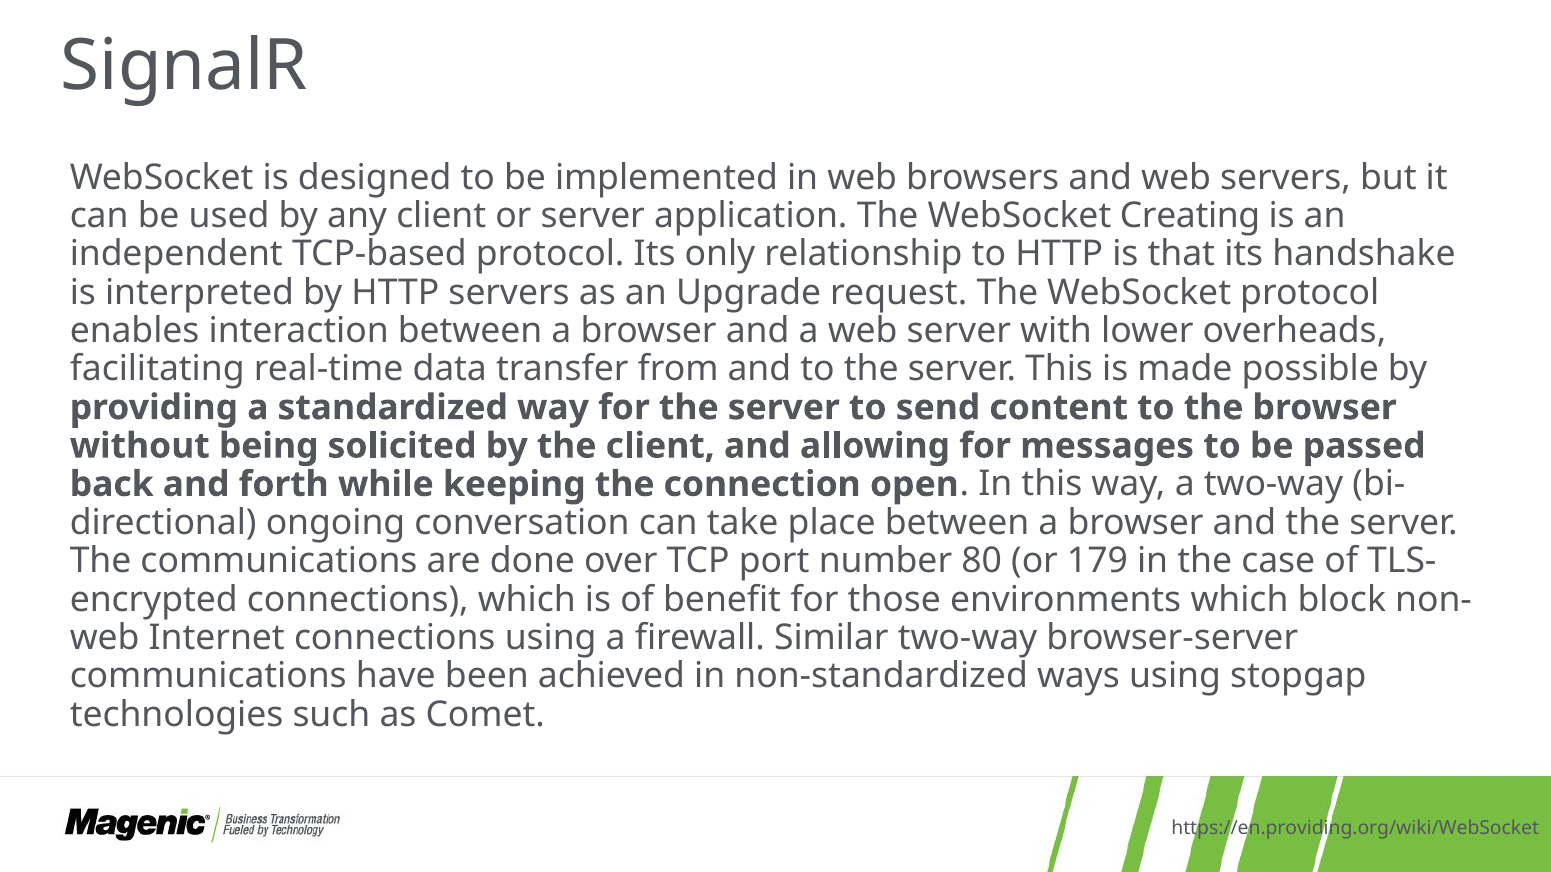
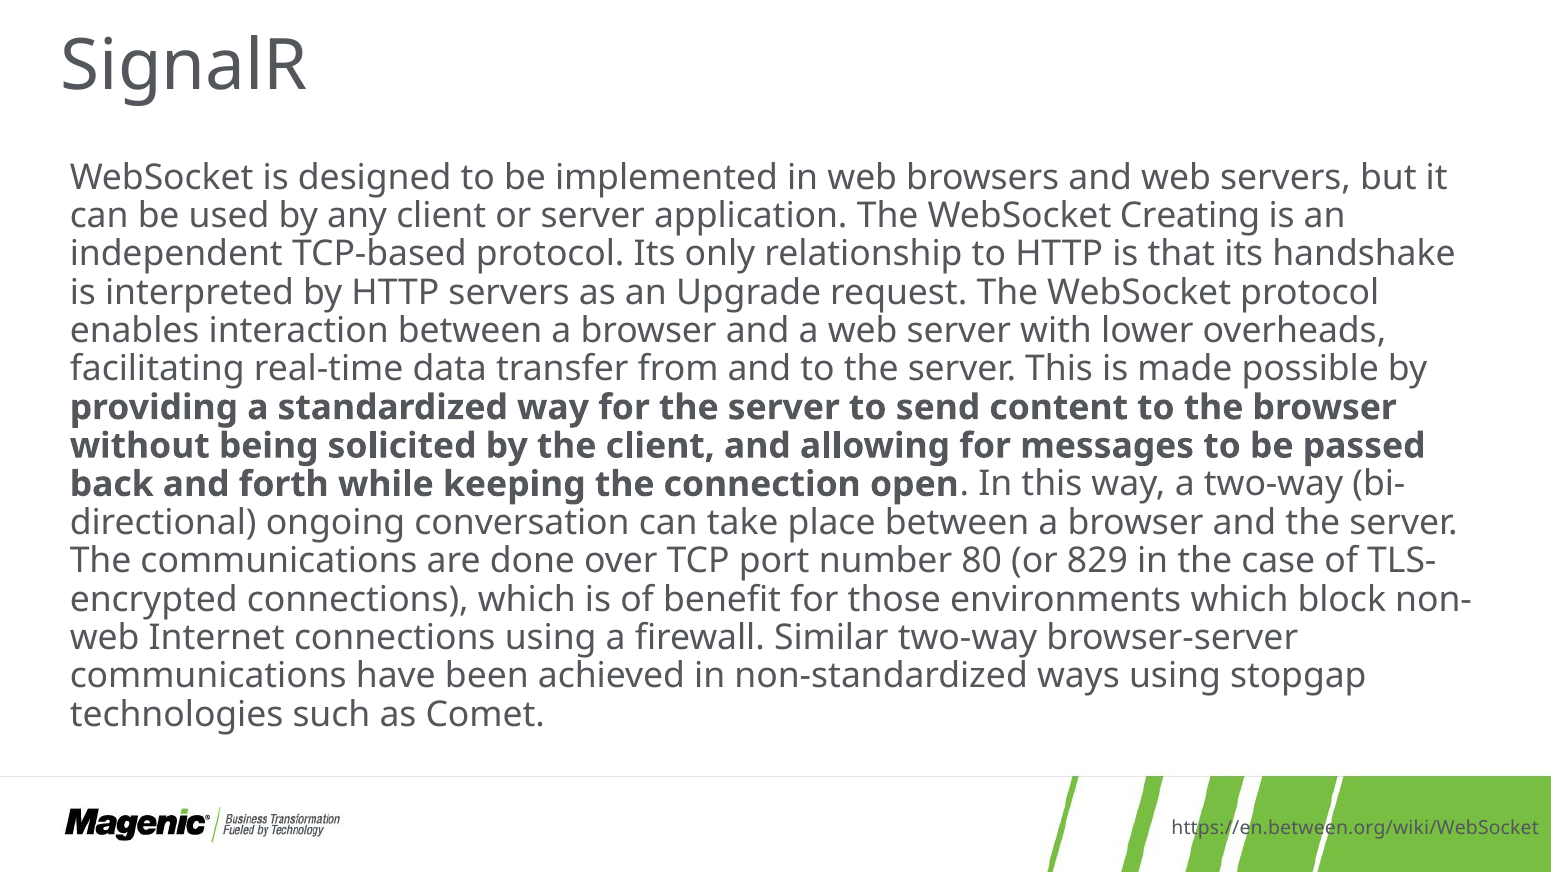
179: 179 -> 829 (1097, 561)
https://en.providing.org/wiki/WebSocket: https://en.providing.org/wiki/WebSocket -> https://en.between.org/wiki/WebSocket (1355, 829)
